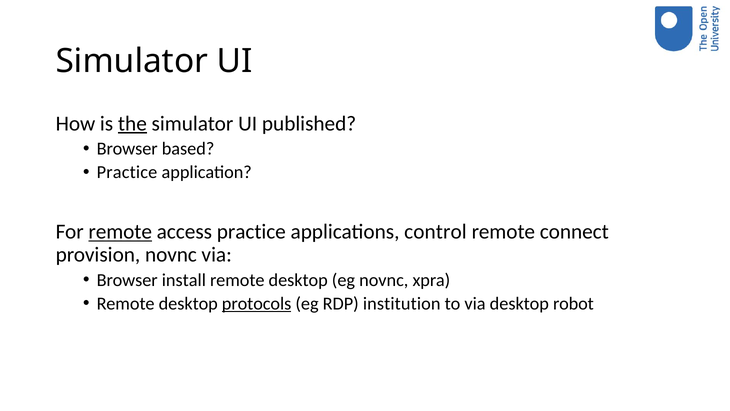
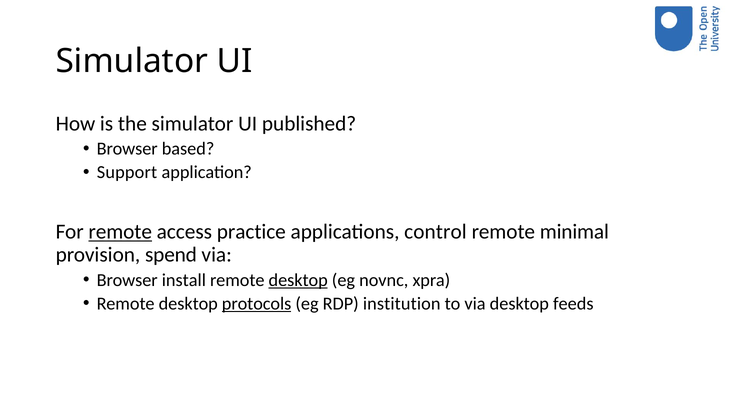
the underline: present -> none (132, 123)
Practice: Practice -> Support (127, 172)
connect: connect -> minimal (574, 232)
provision novnc: novnc -> spend (171, 255)
desktop underline: none -> present (298, 280)
robot: robot -> feeds (573, 303)
